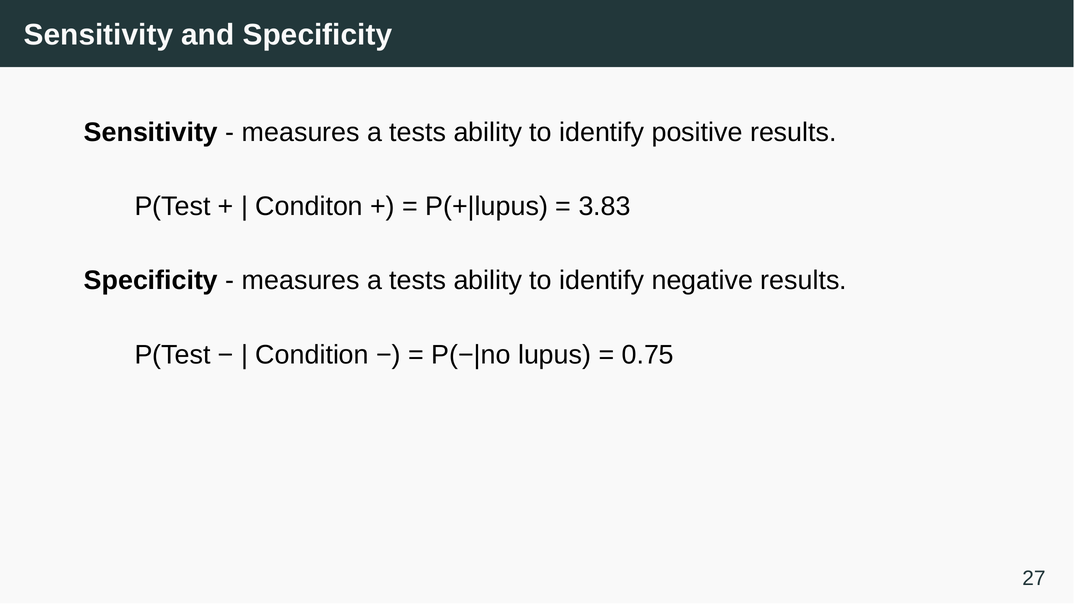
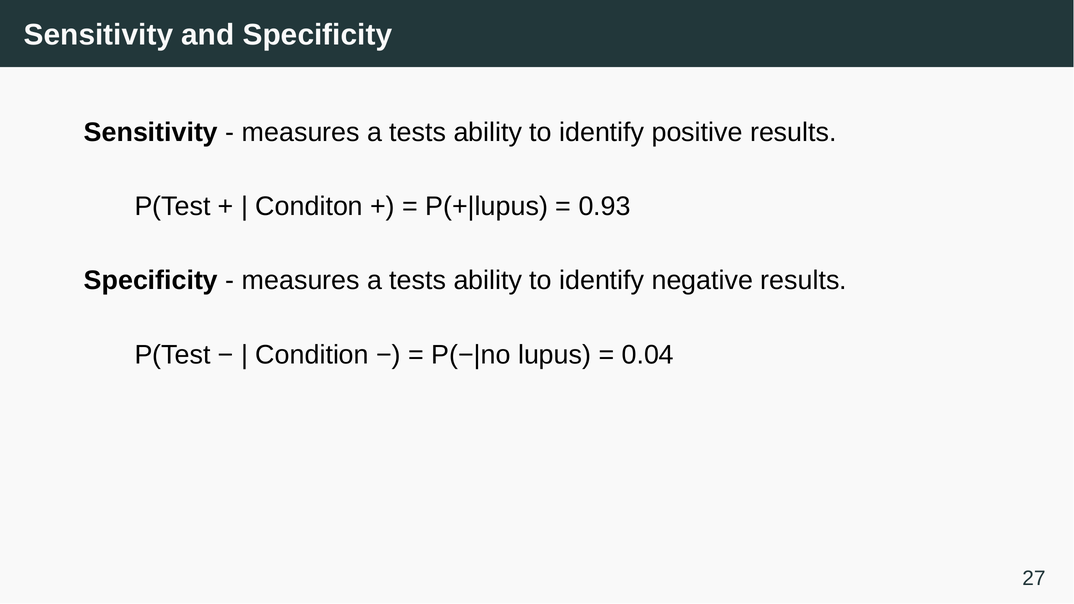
3.83: 3.83 -> 0.93 (605, 207)
0.75: 0.75 -> 0.04 (648, 355)
